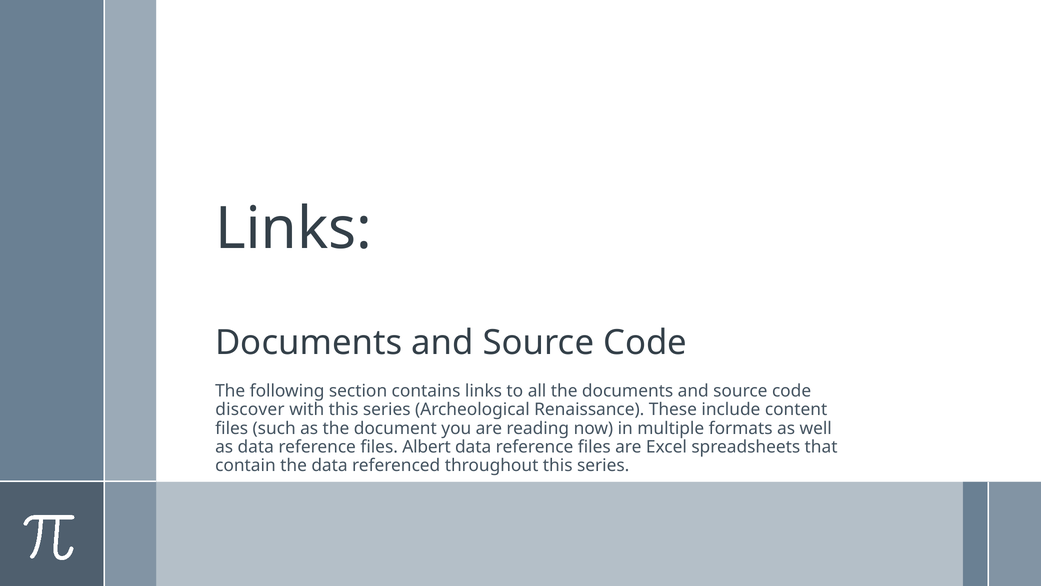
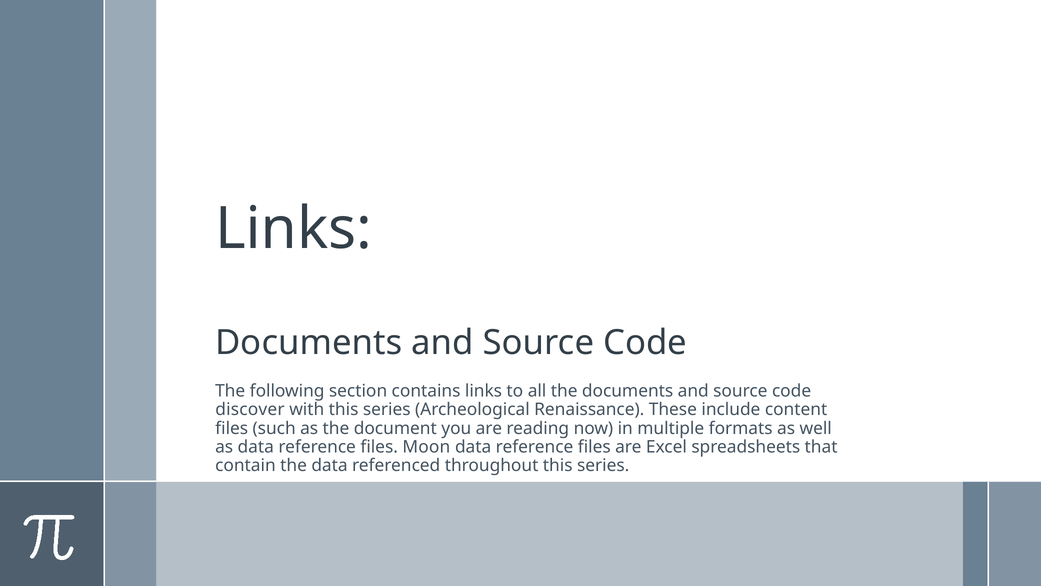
Albert: Albert -> Moon (426, 447)
